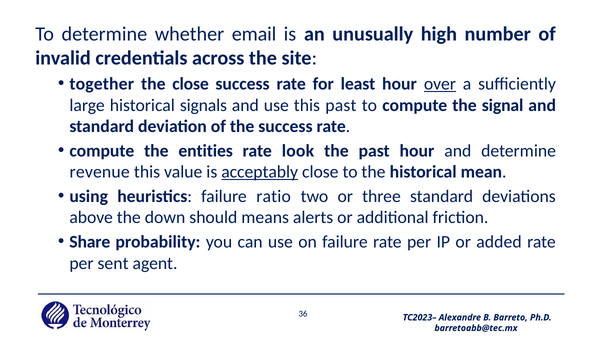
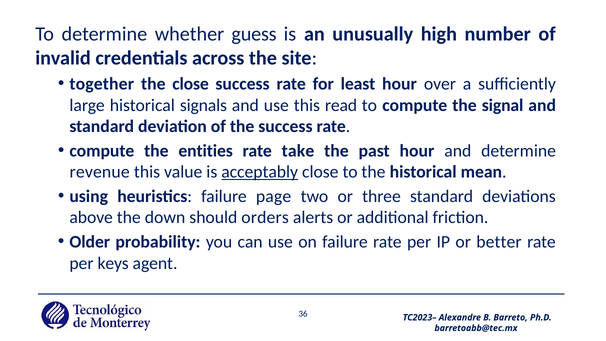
email: email -> guess (254, 34)
over underline: present -> none (440, 84)
this past: past -> read (341, 105)
look: look -> take (298, 151)
ratio: ratio -> page (274, 196)
means: means -> orders (265, 218)
Share: Share -> Older (90, 242)
added: added -> better (499, 242)
sent: sent -> keys (113, 263)
